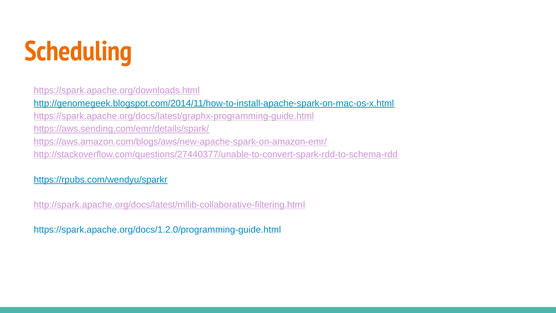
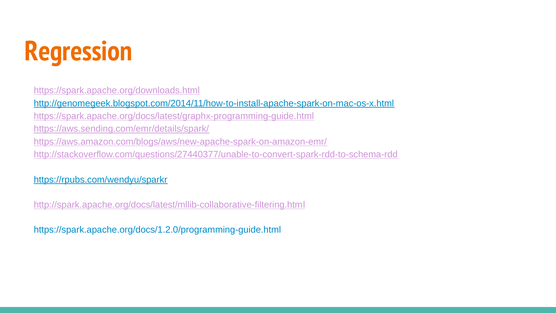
Scheduling: Scheduling -> Regression (78, 51)
